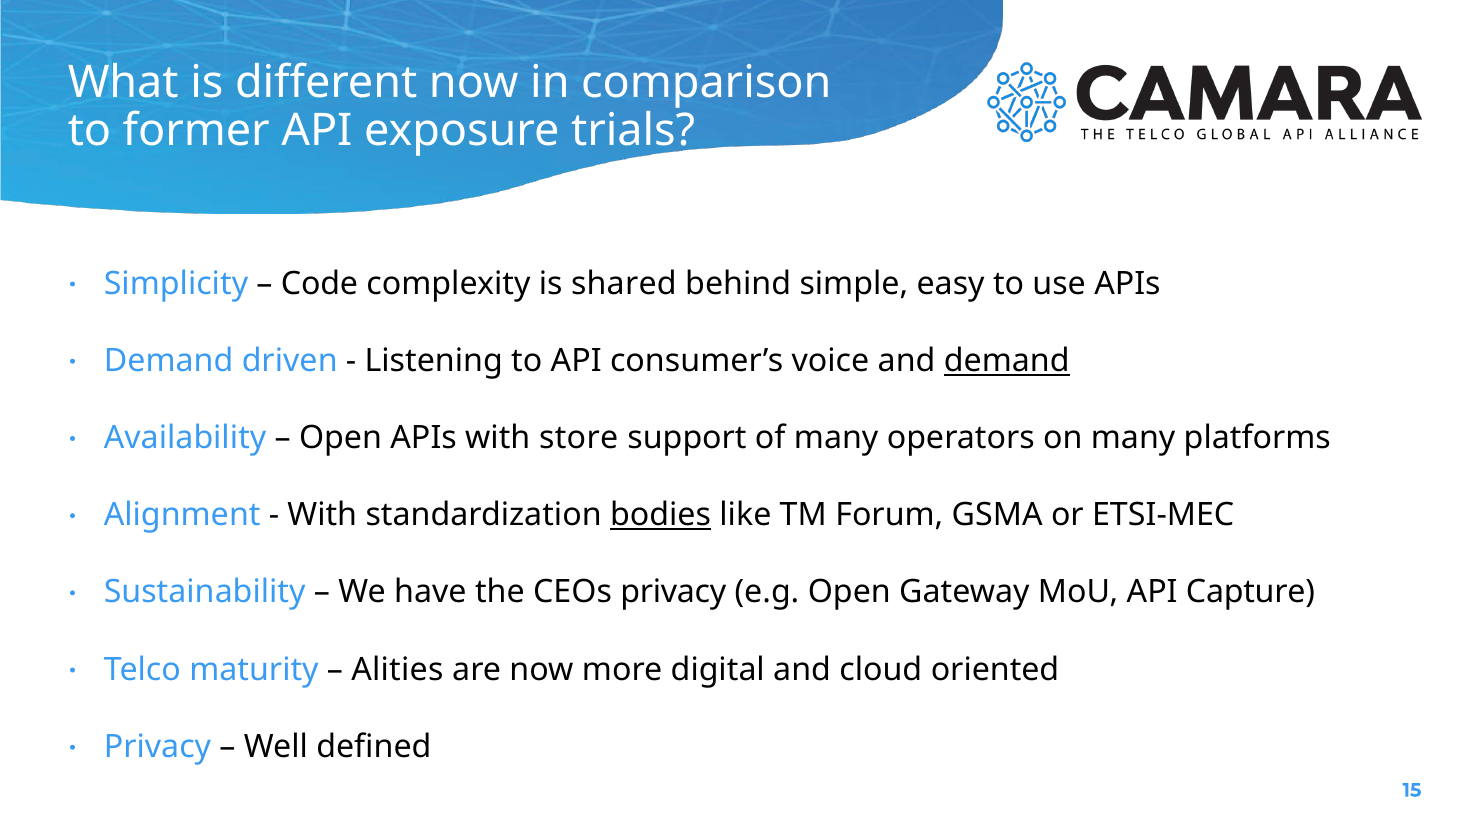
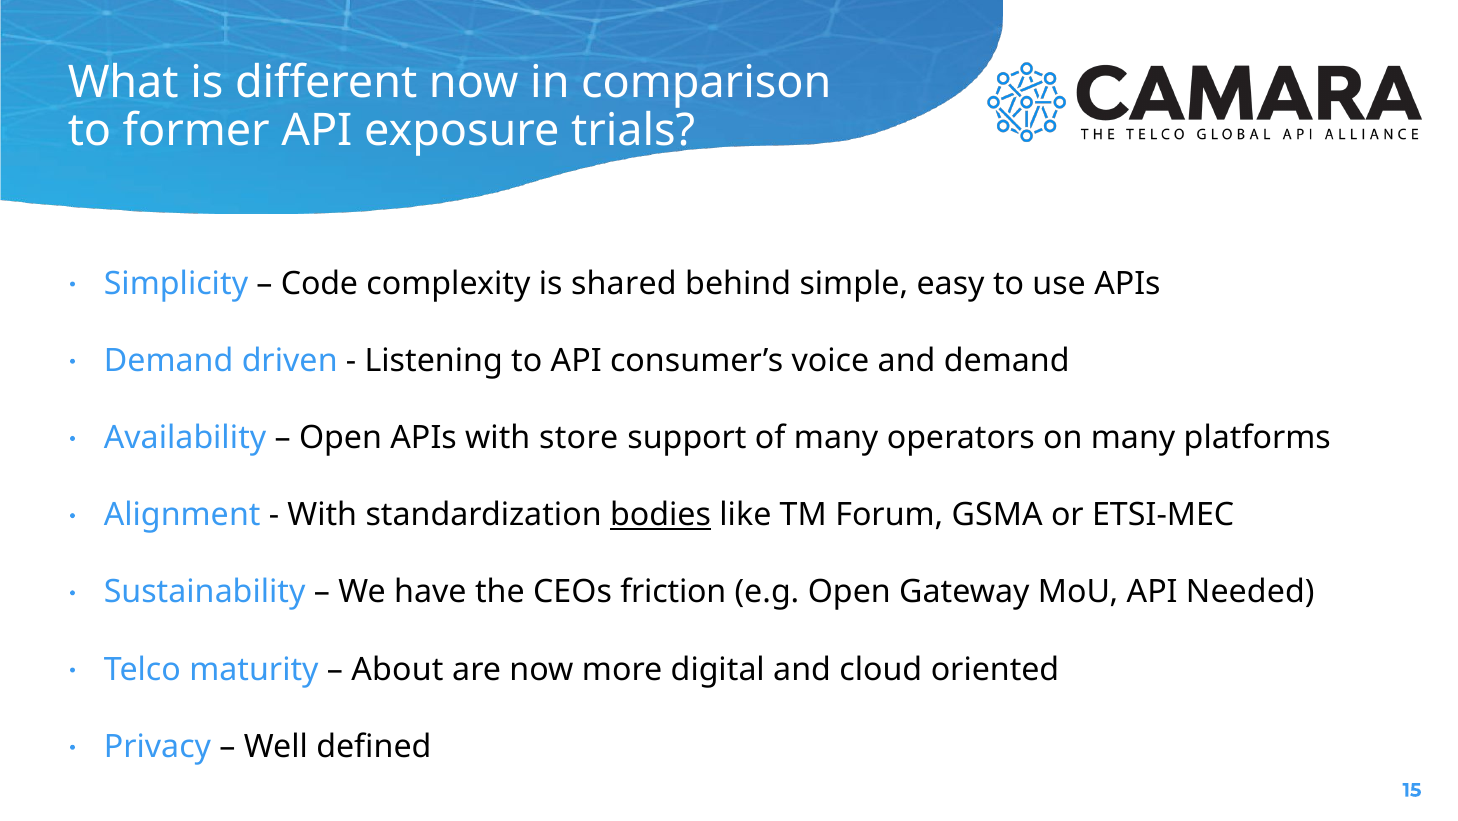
demand underline: present -> none (1007, 361)
CEOs privacy: privacy -> friction (673, 592)
Capture: Capture -> Needed (1250, 592)
Alities: Alities -> About (397, 669)
